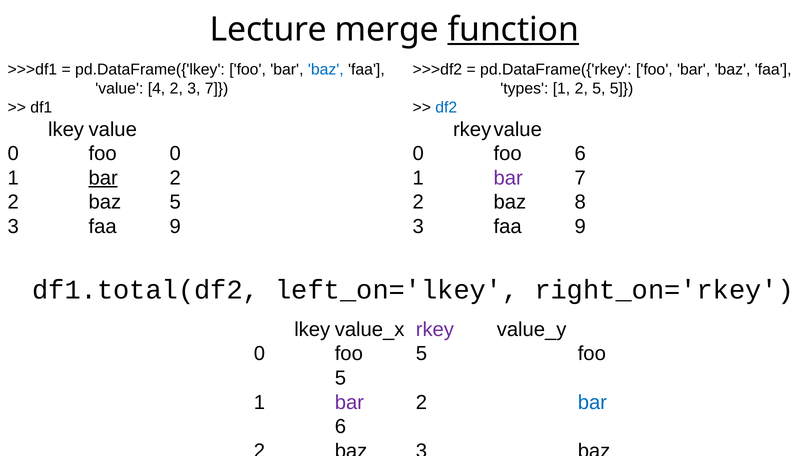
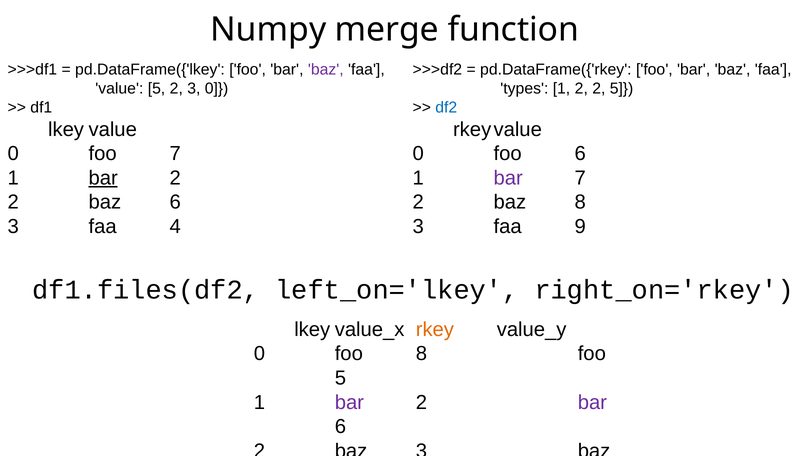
Lecture: Lecture -> Numpy (268, 29)
function underline: present -> none (513, 29)
baz colour: blue -> purple (326, 69)
value 4: 4 -> 5 (157, 88)
3 7: 7 -> 0 (217, 88)
1 2 5: 5 -> 2 (599, 88)
foo 0: 0 -> 7 (175, 154)
baz 5: 5 -> 6 (175, 202)
9: 9 -> 4 (175, 226)
df1.total(df2: df1.total(df2 -> df1.files(df2 (146, 290)
rkey colour: purple -> orange (435, 329)
0 foo 5: 5 -> 8 (421, 353)
bar colour: blue -> purple (592, 402)
